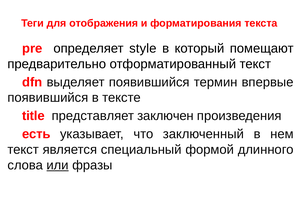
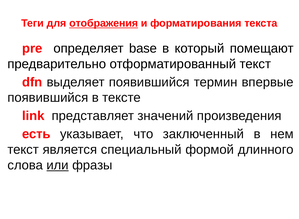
отображения underline: none -> present (104, 23)
style: style -> base (143, 48)
title: title -> link (33, 116)
заключен: заключен -> значений (165, 116)
